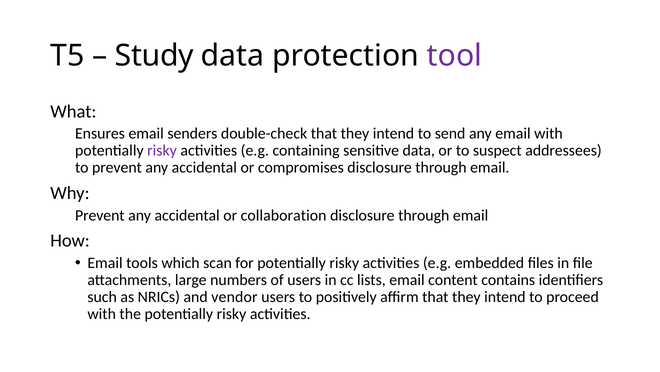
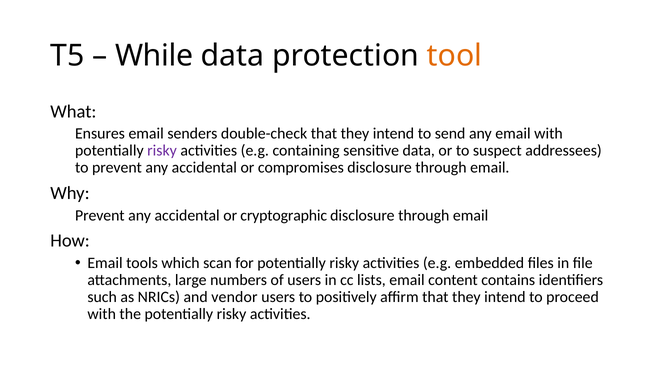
Study: Study -> While (154, 55)
tool colour: purple -> orange (455, 55)
collaboration: collaboration -> cryptographic (284, 215)
